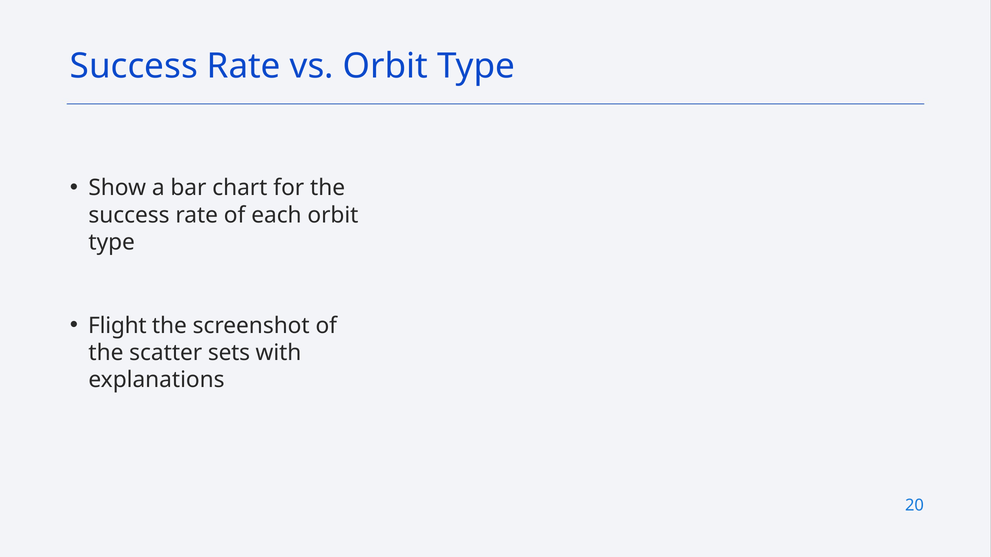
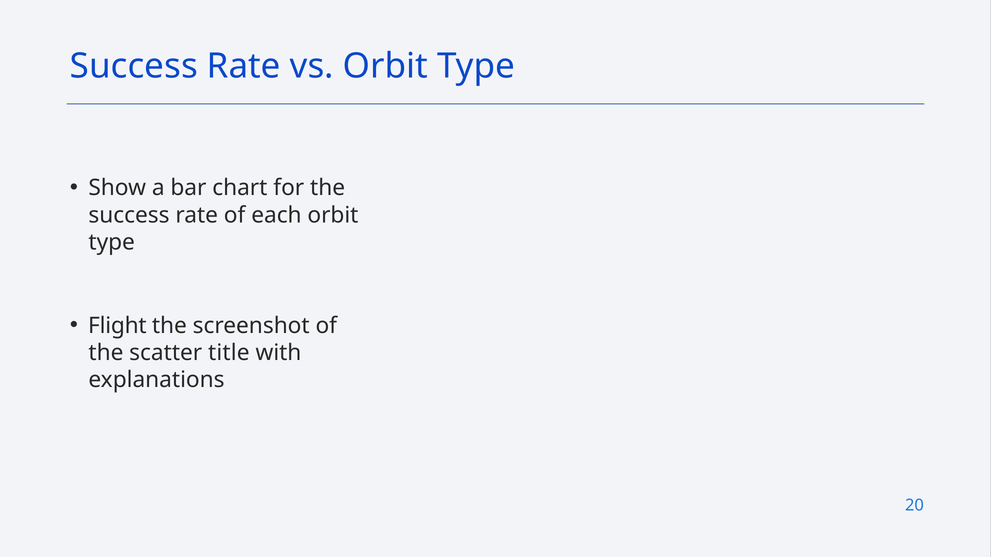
sets: sets -> title (229, 353)
